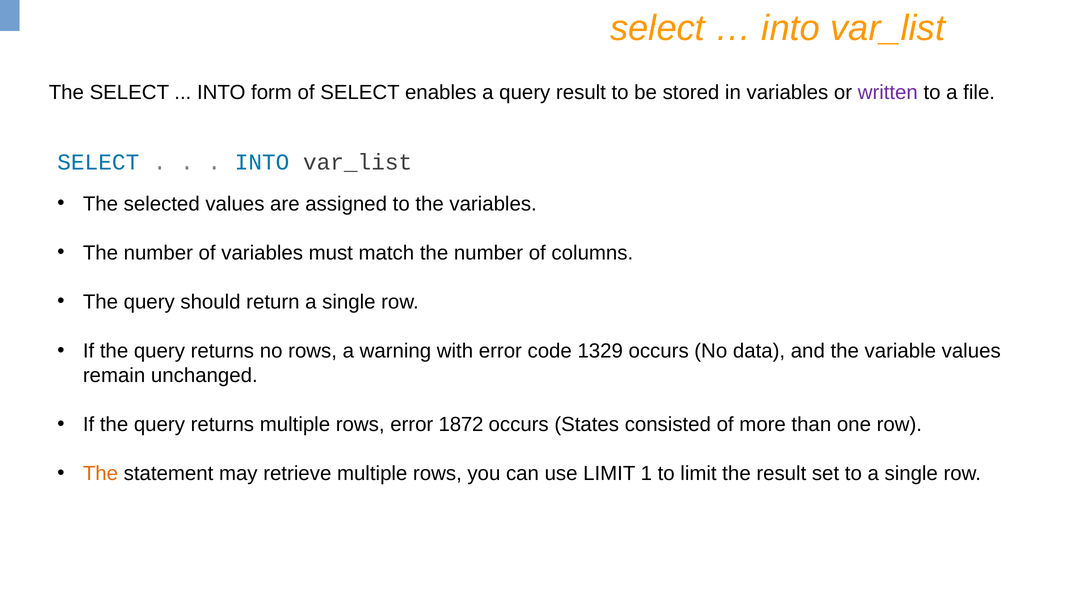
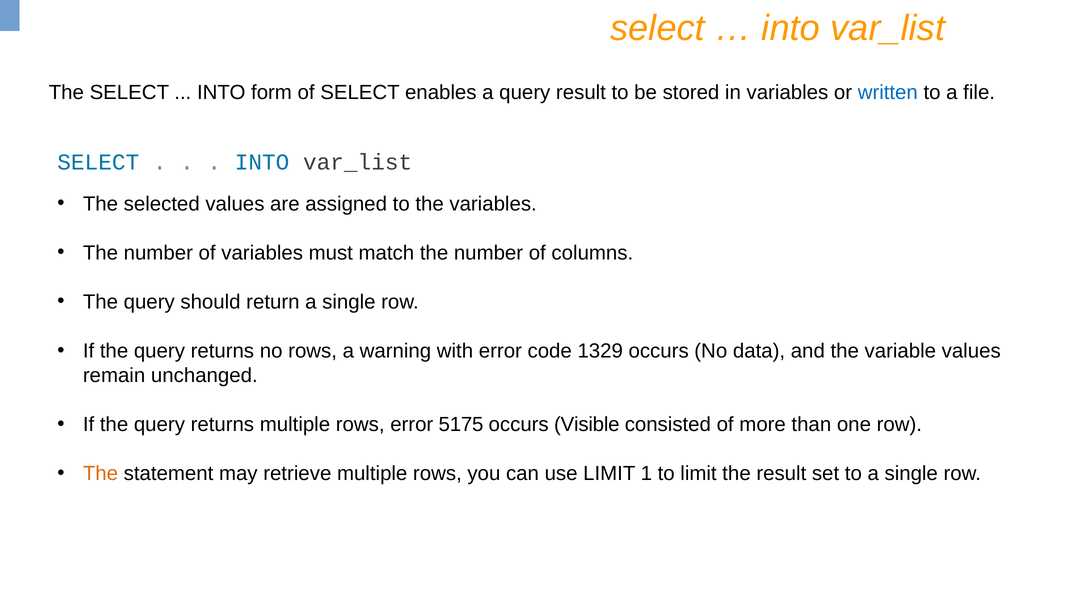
written colour: purple -> blue (888, 93)
1872: 1872 -> 5175 (461, 425)
States: States -> Visible (587, 425)
